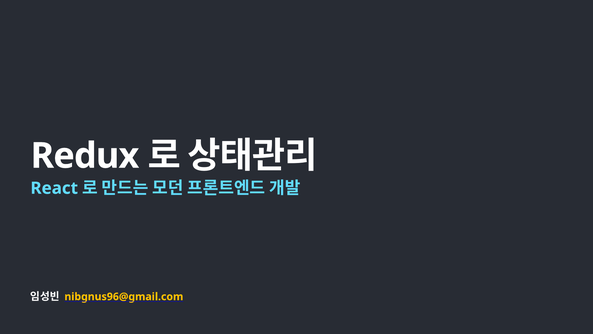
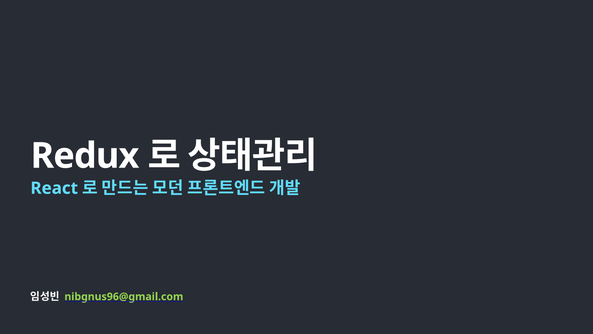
nibgnus96@gmail.com colour: yellow -> light green (124, 296)
